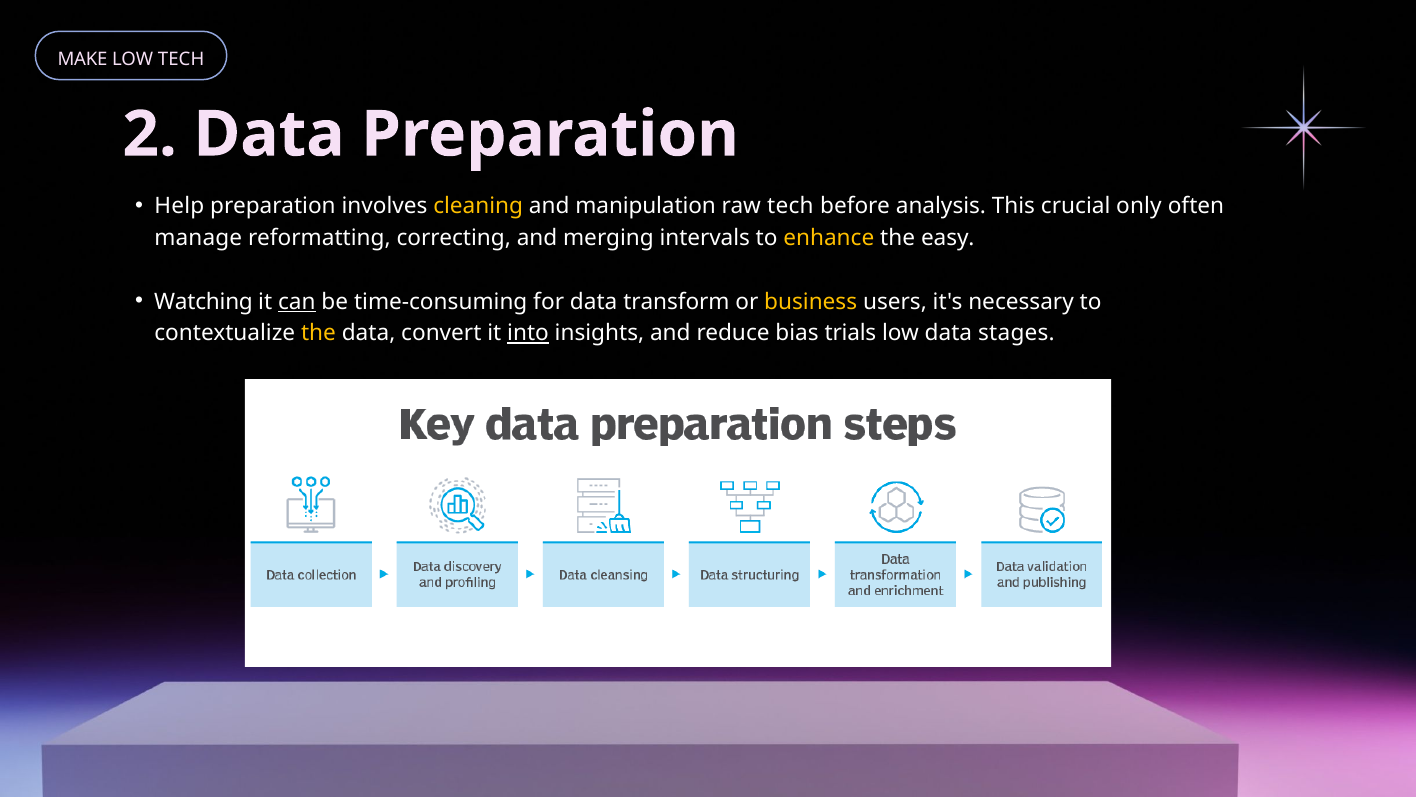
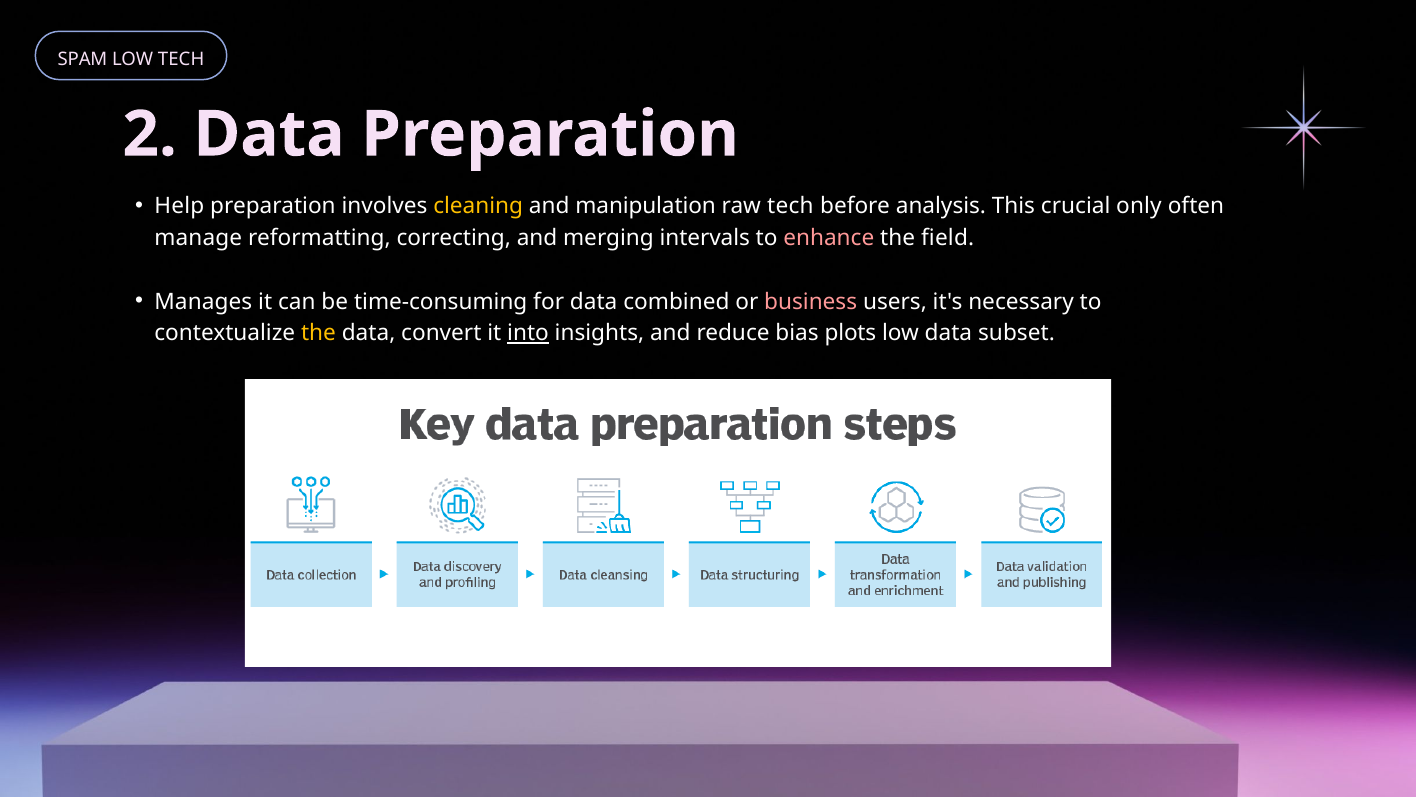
MAKE: MAKE -> SPAM (83, 60)
enhance colour: yellow -> pink (829, 238)
easy: easy -> field (948, 238)
Watching: Watching -> Manages (203, 301)
can underline: present -> none (297, 301)
transform: transform -> combined (676, 301)
business colour: yellow -> pink (811, 301)
trials: trials -> plots (850, 333)
stages: stages -> subset (1017, 333)
